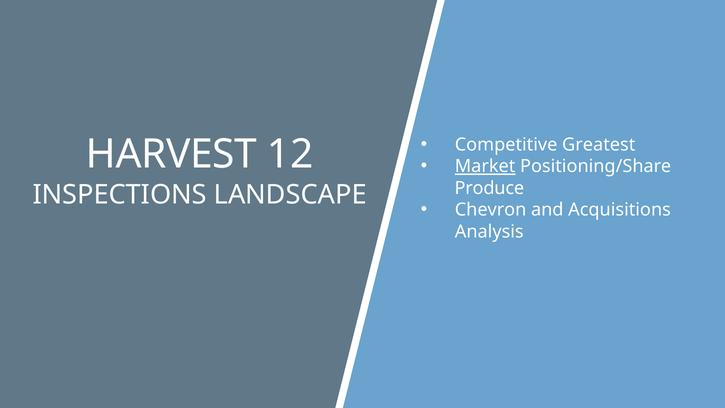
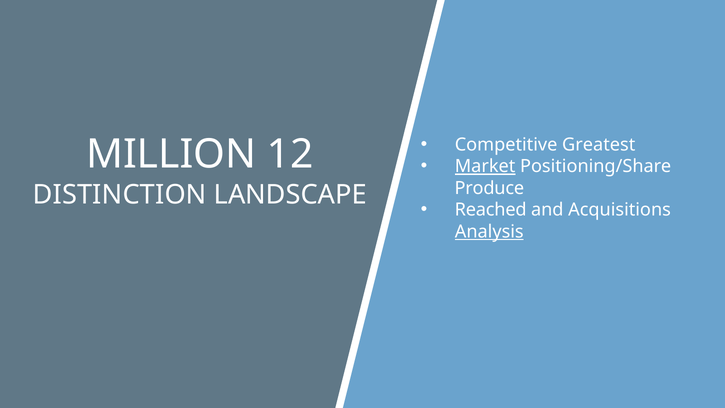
HARVEST: HARVEST -> MILLION (171, 154)
INSPECTIONS: INSPECTIONS -> DISTINCTION (120, 195)
Chevron: Chevron -> Reached (491, 210)
Analysis underline: none -> present (489, 232)
